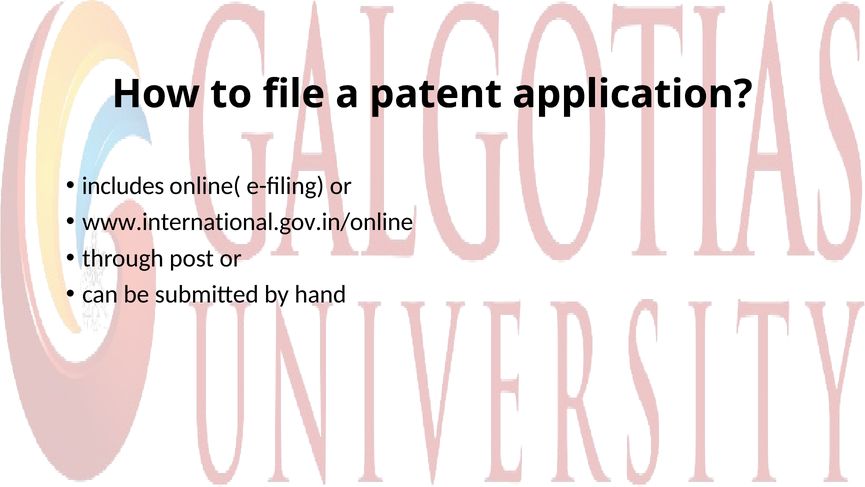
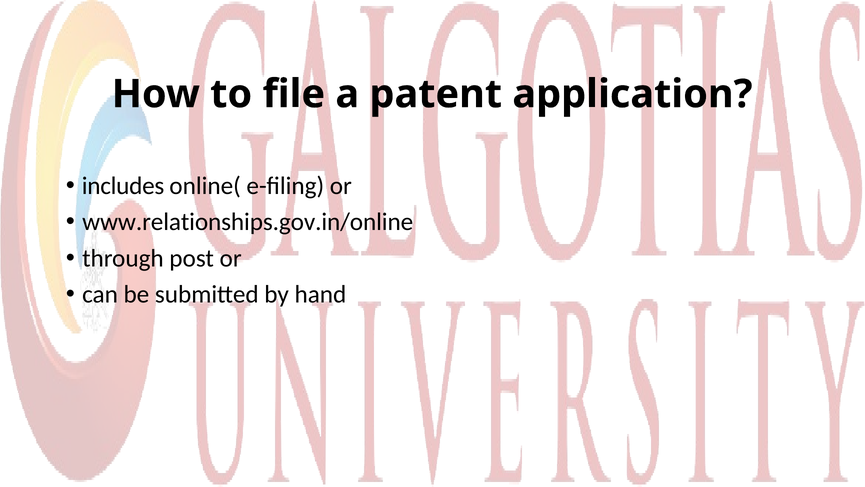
www.international.gov.in/online: www.international.gov.in/online -> www.relationships.gov.in/online (248, 222)
